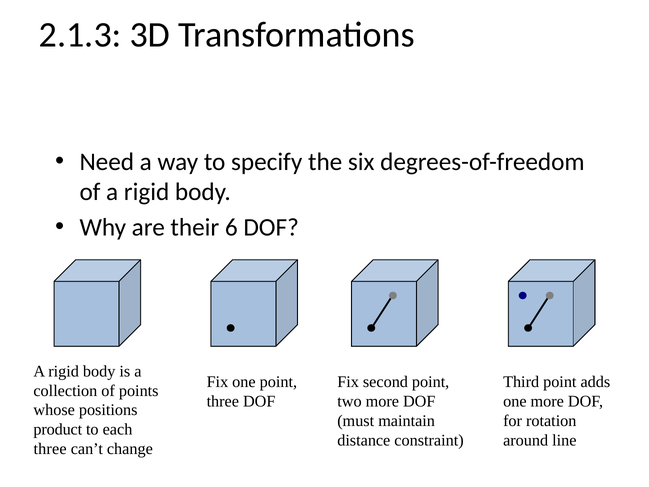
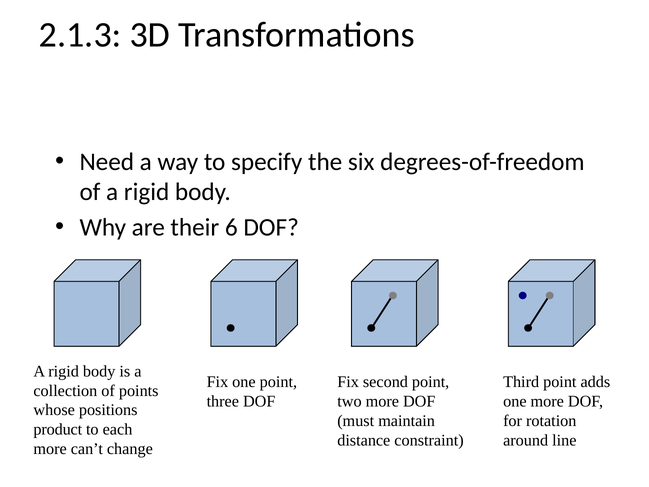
three: three -> more (50, 449)
